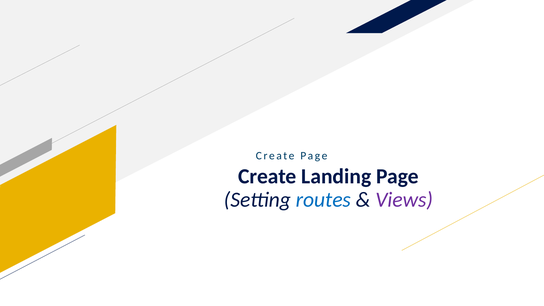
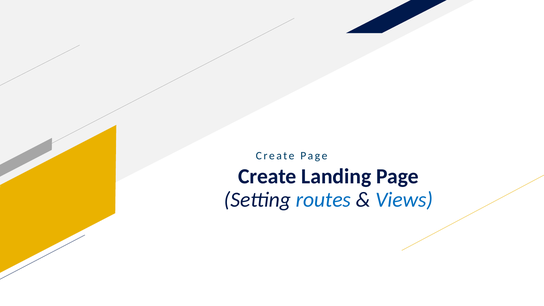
Views colour: purple -> blue (404, 200)
